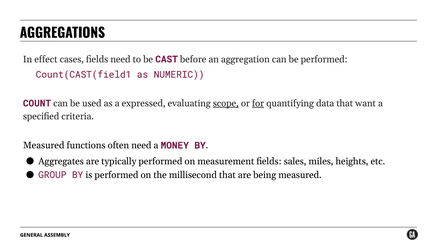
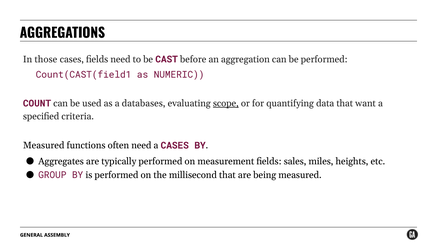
effect: effect -> those (46, 59)
expressed: expressed -> databases (144, 103)
for underline: present -> none (258, 103)
a MONEY: MONEY -> CASES (175, 145)
